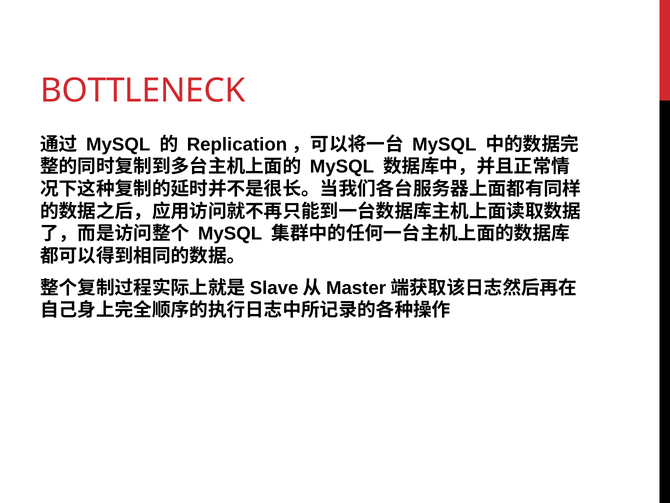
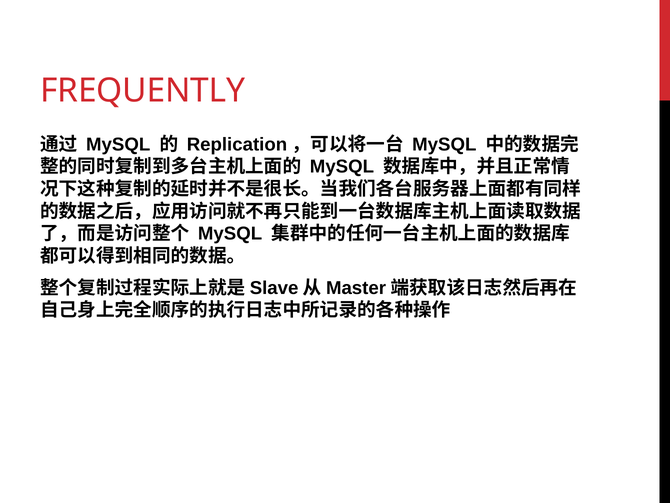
BOTTLENECK: BOTTLENECK -> FREQUENTLY (143, 91)
